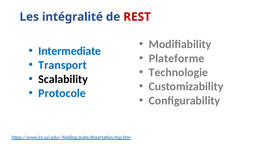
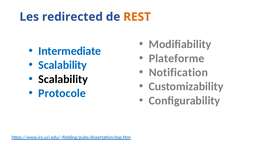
intégralité: intégralité -> redirected (72, 17)
REST colour: red -> orange (137, 17)
Transport: Transport -> Scalability (63, 65)
Technologie: Technologie -> Notification (178, 72)
